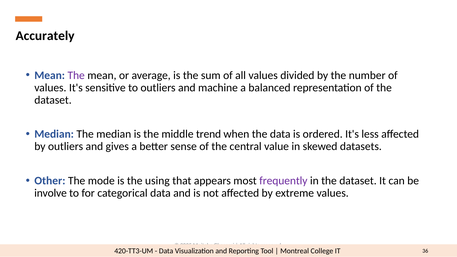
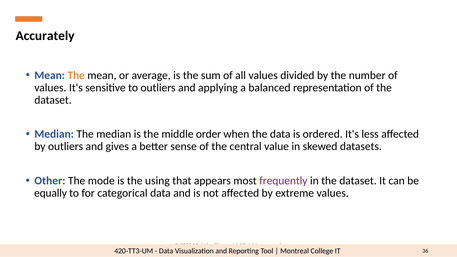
The colour: purple -> orange (76, 75)
machine: machine -> applying (218, 88)
trend: trend -> order (209, 134)
involve: involve -> equally (51, 193)
